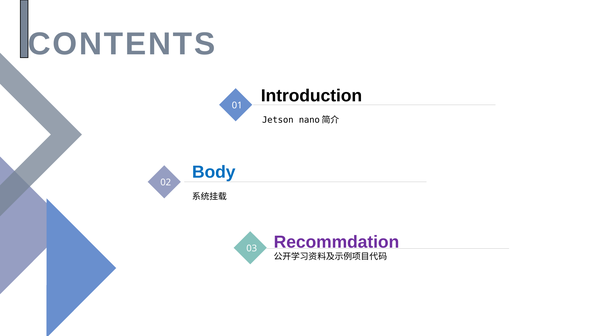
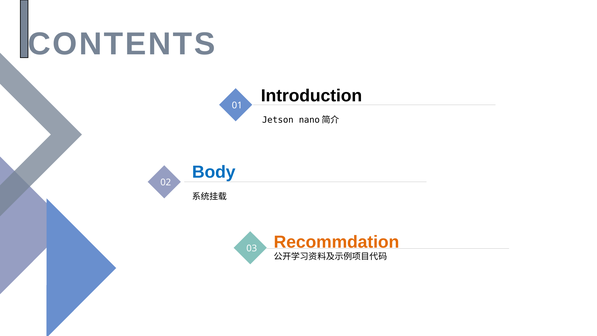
Recommdation colour: purple -> orange (336, 242)
